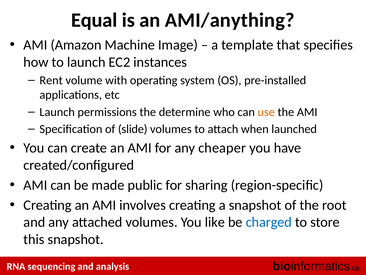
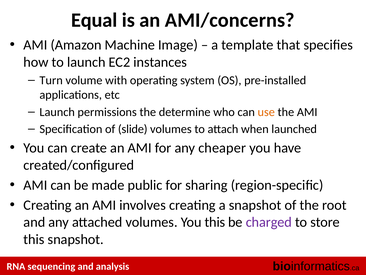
AMI/anything: AMI/anything -> AMI/concerns (230, 20)
Rent: Rent -> Turn (51, 80)
You like: like -> this (215, 222)
charged colour: blue -> purple (269, 222)
